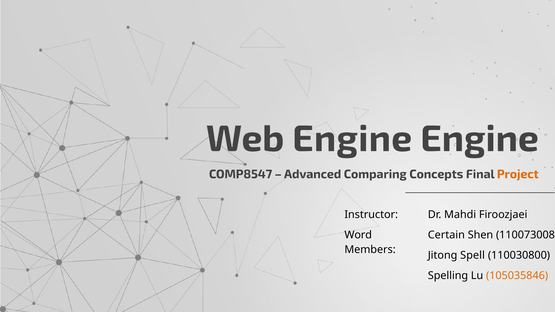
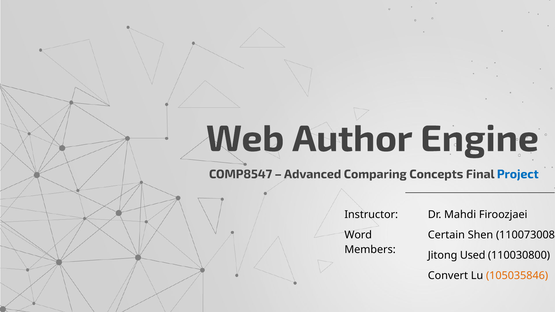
Web Engine: Engine -> Author (352, 139)
Project colour: orange -> blue (518, 174)
Spell: Spell -> Used (473, 255)
Spelling: Spelling -> Convert (448, 276)
